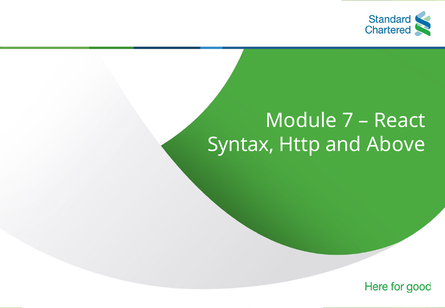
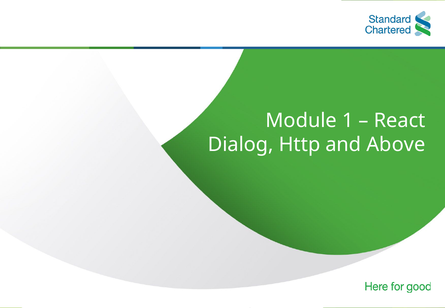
7: 7 -> 1 (348, 121)
Syntax: Syntax -> Dialog (241, 145)
